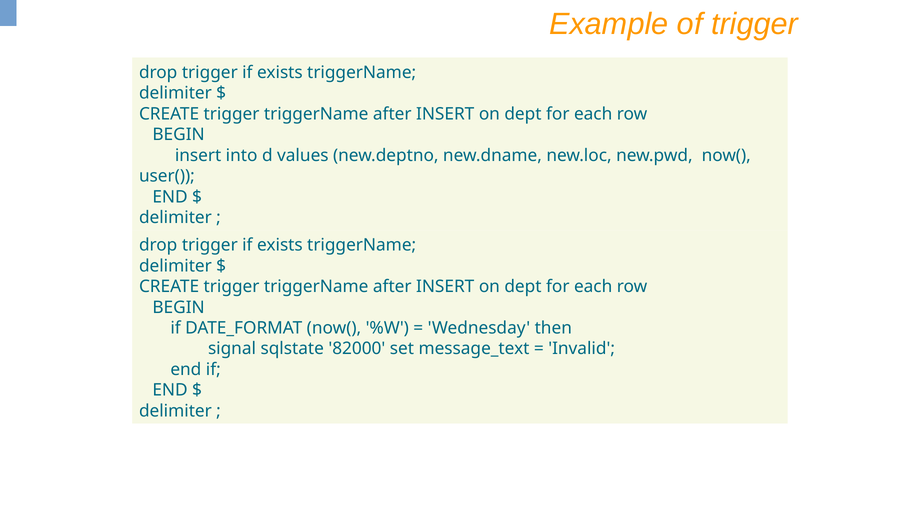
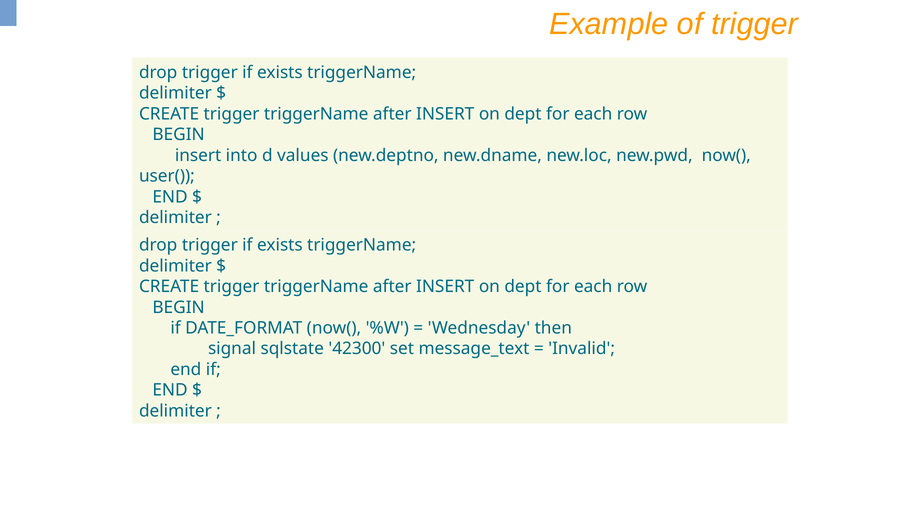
82000: 82000 -> 42300 (357, 348)
